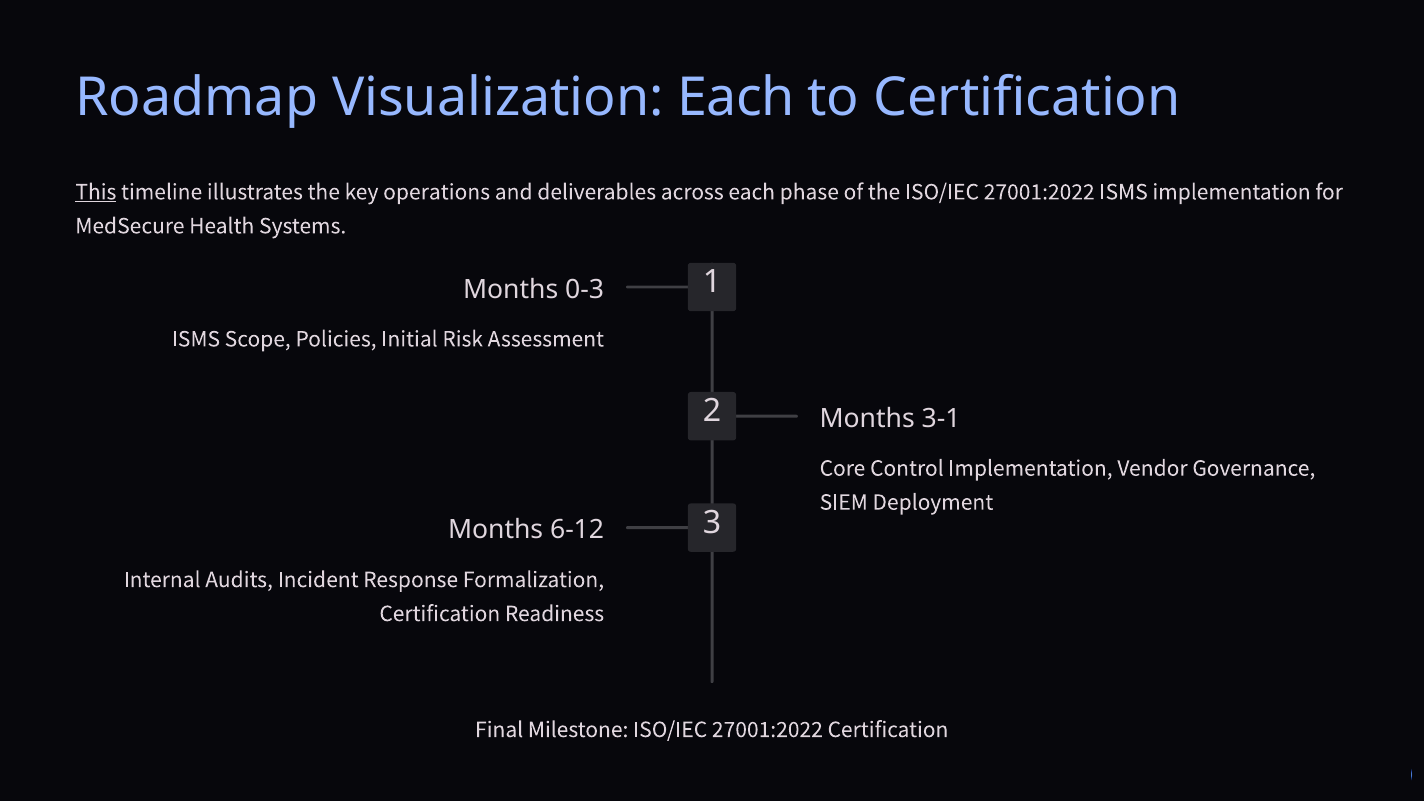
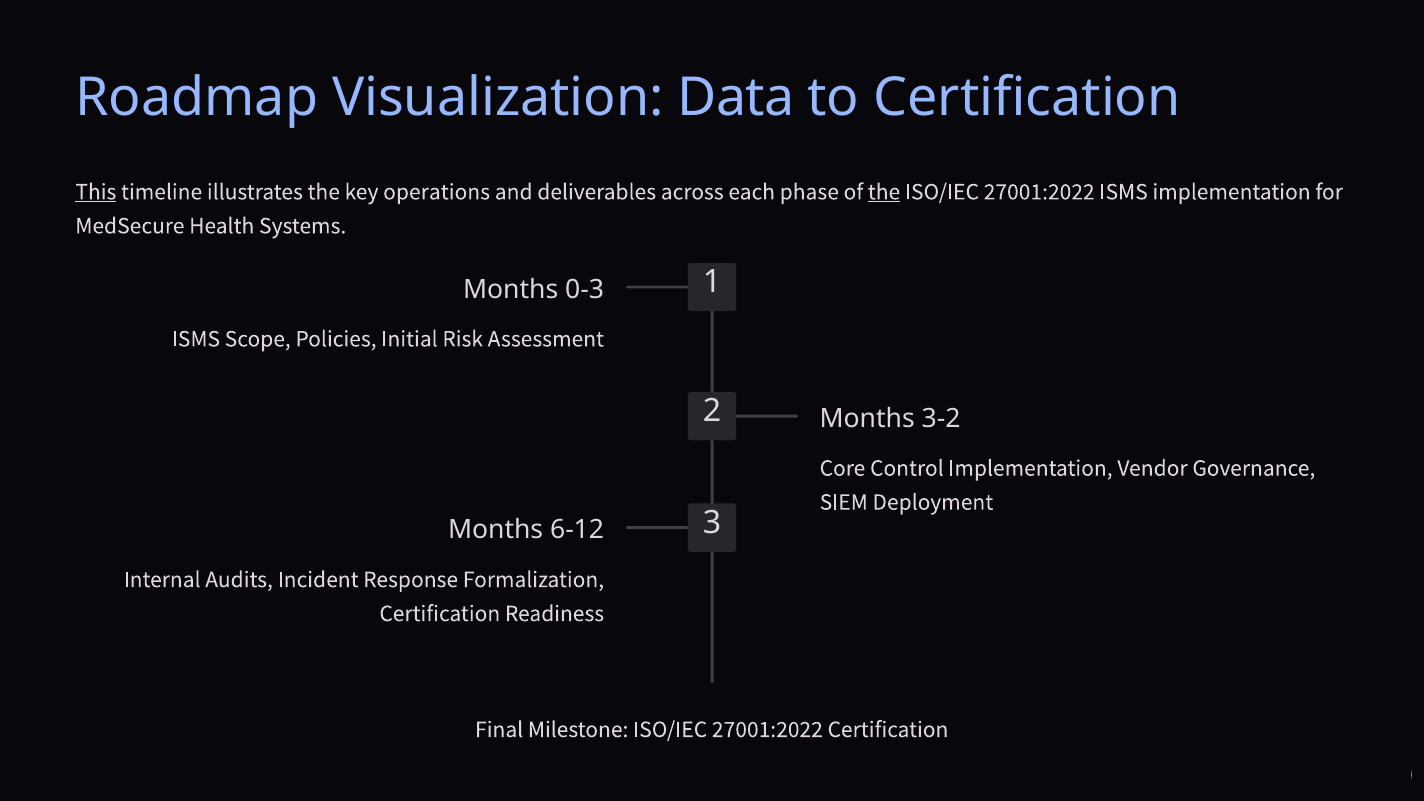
Visualization Each: Each -> Data (736, 97)
the underline: none -> present (884, 192)
3-1: 3-1 -> 3-2 (941, 419)
